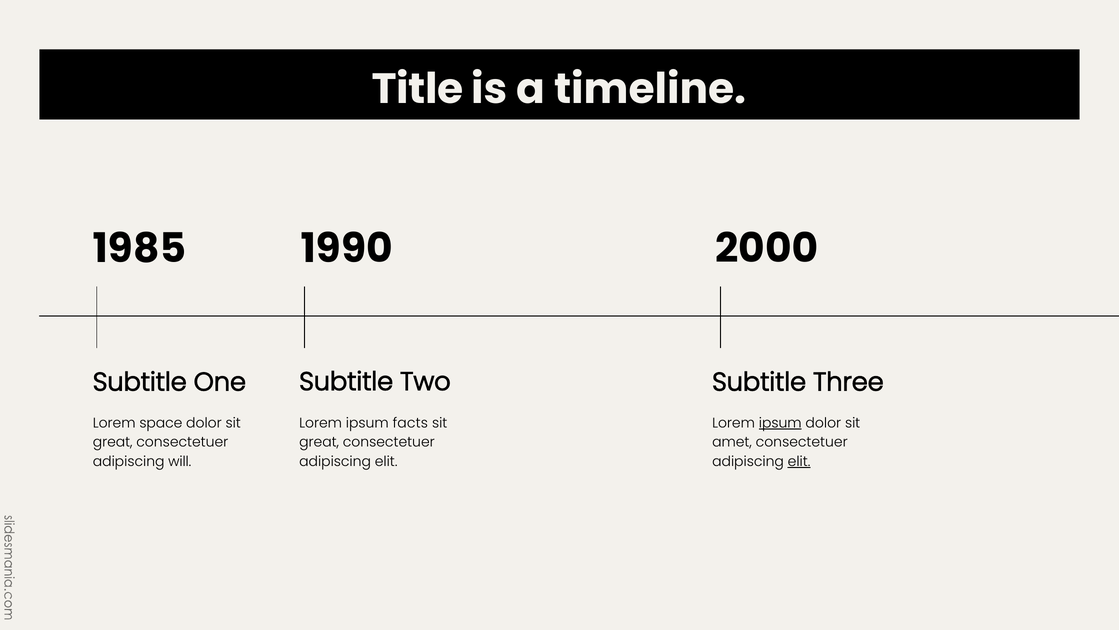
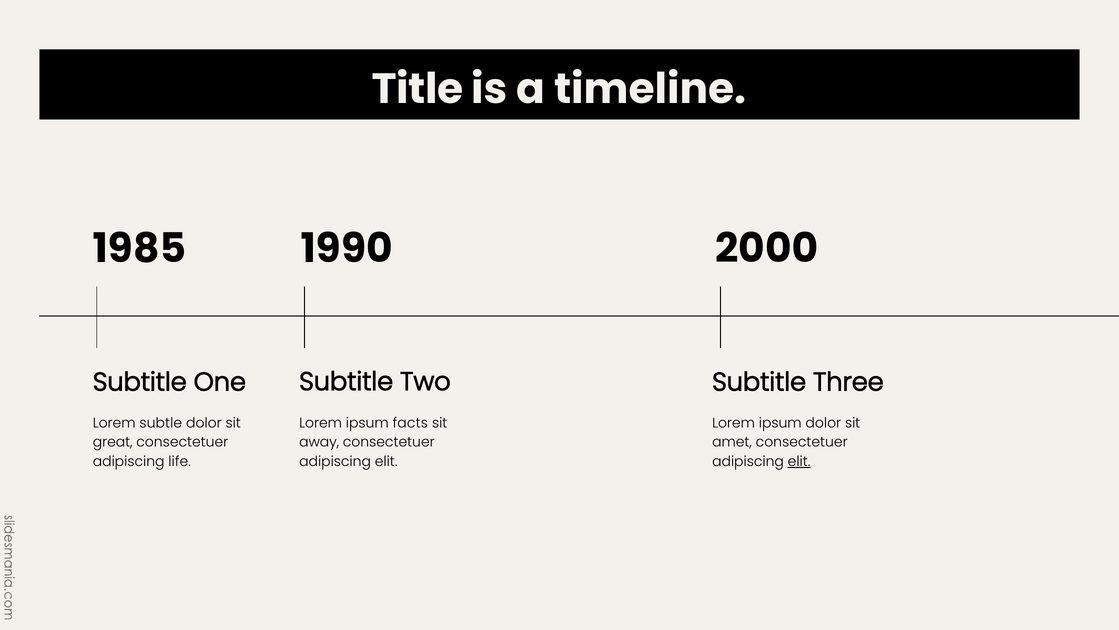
space: space -> subtle (161, 423)
ipsum underline: present -> none (780, 423)
great: great -> away (319, 442)
will: will -> life (180, 461)
